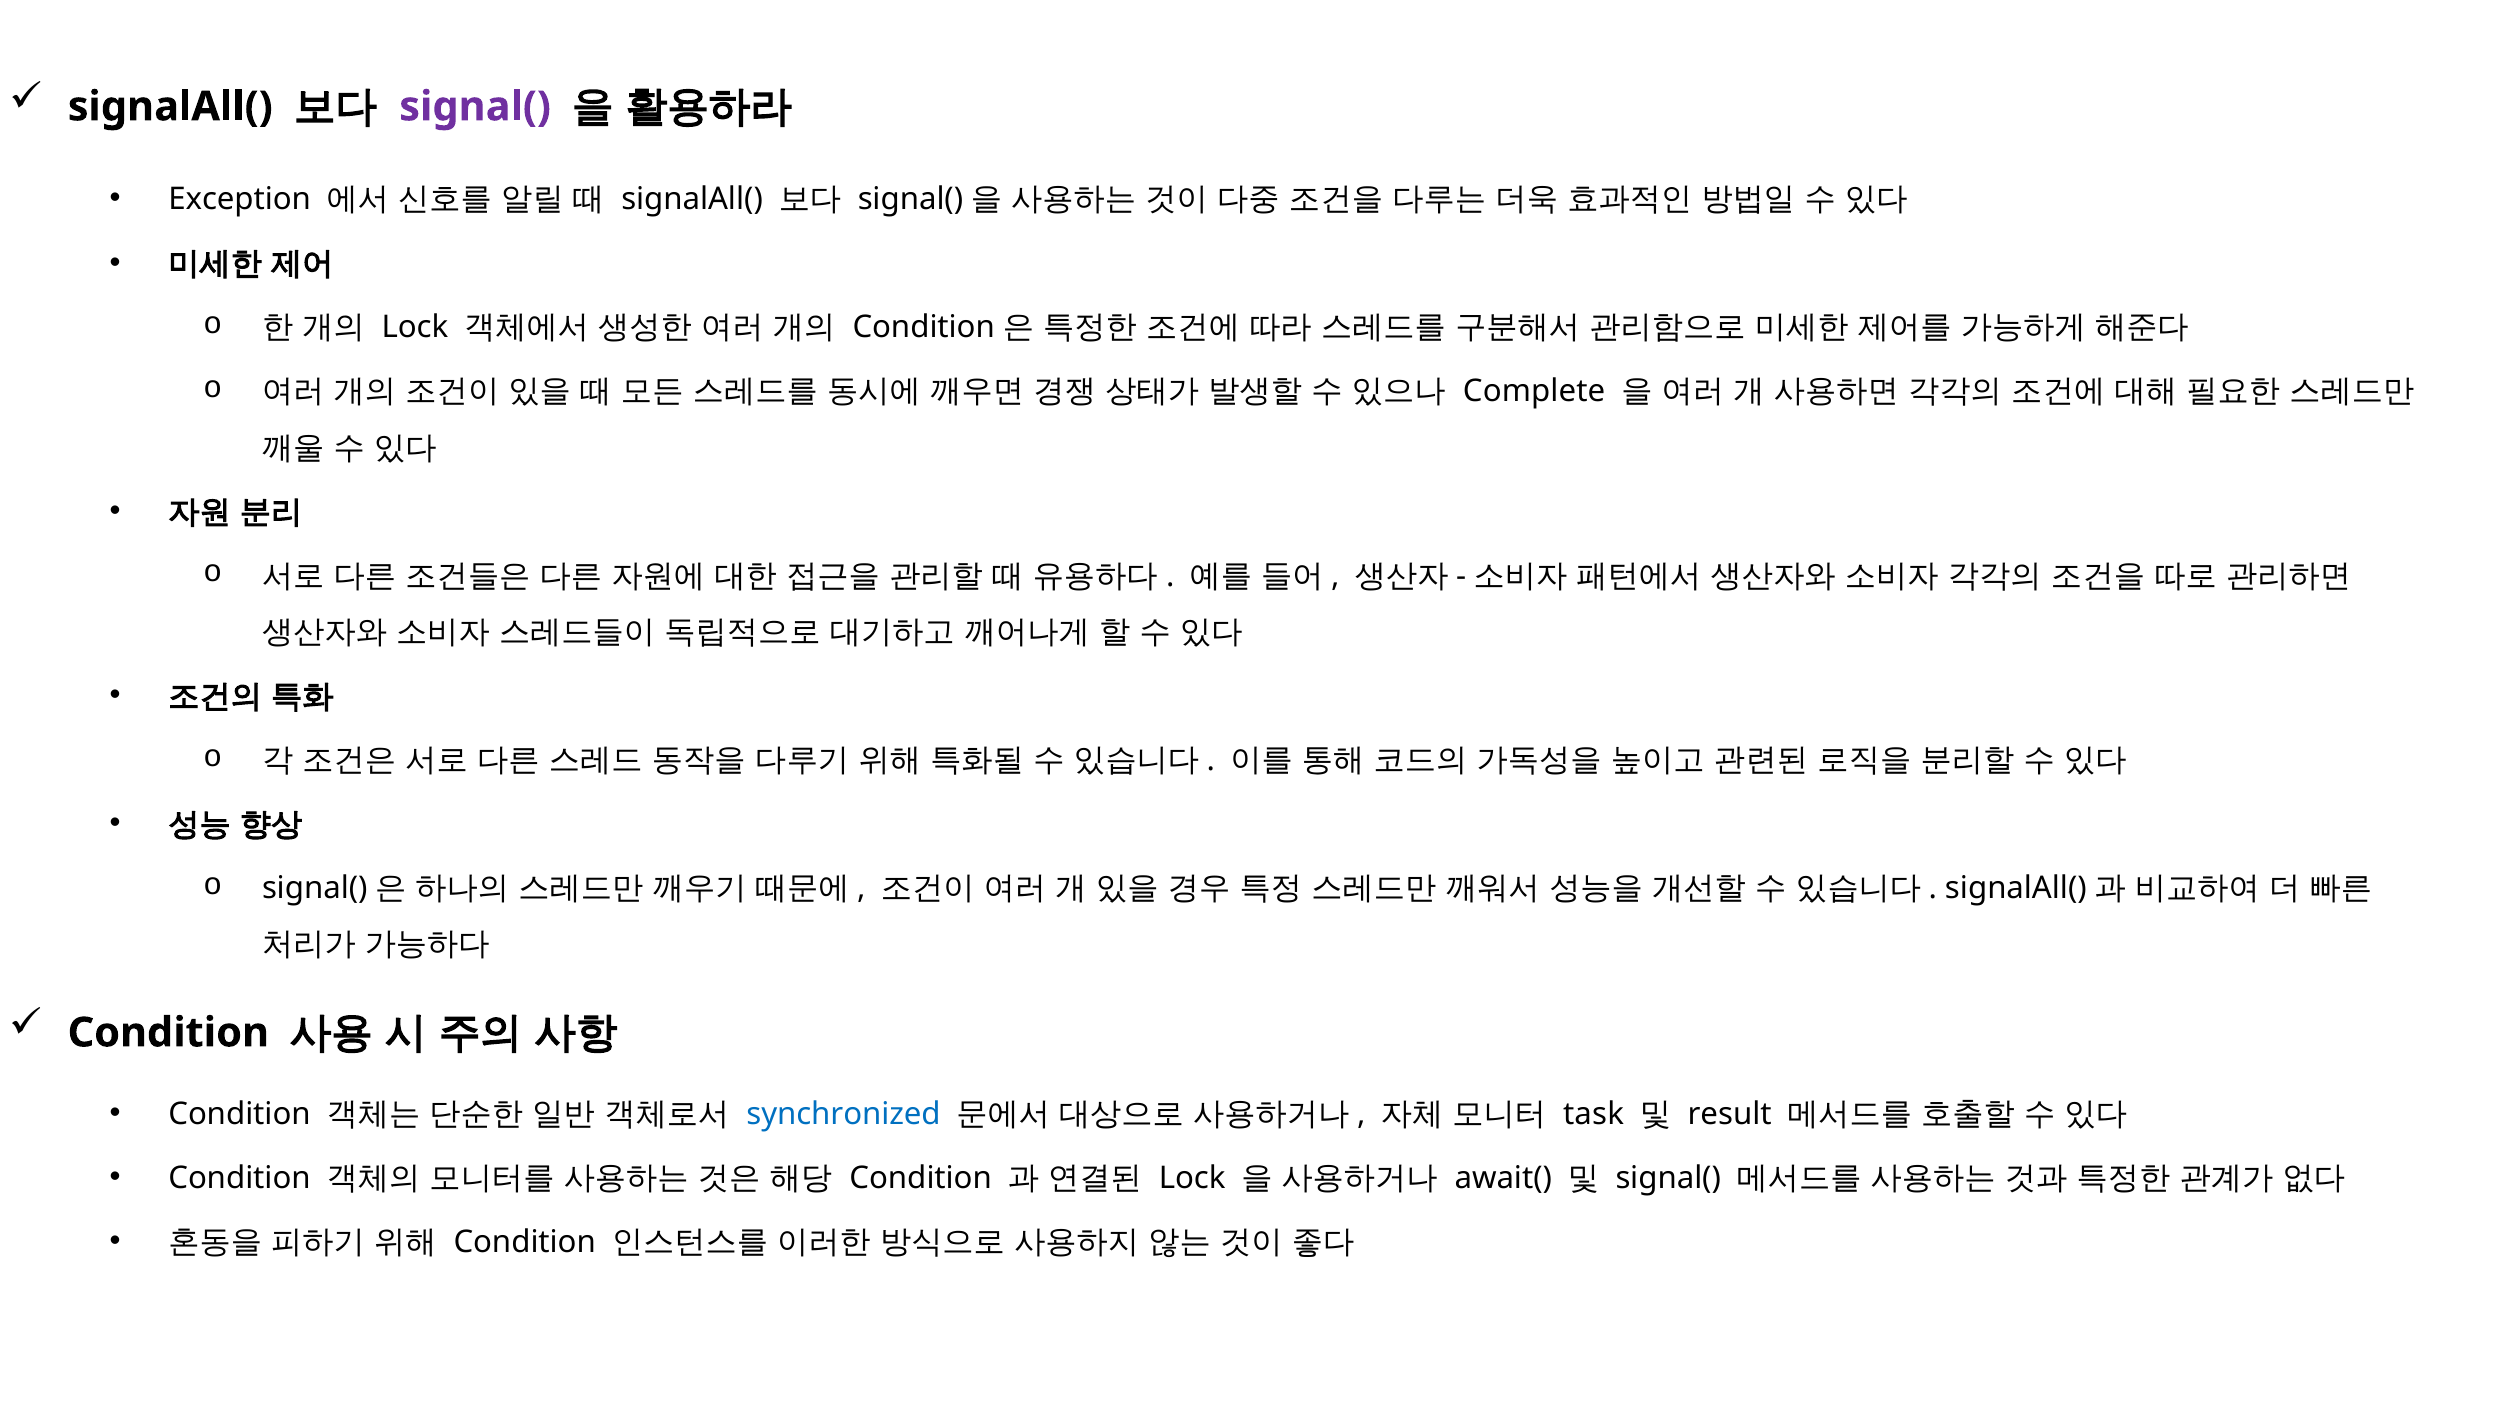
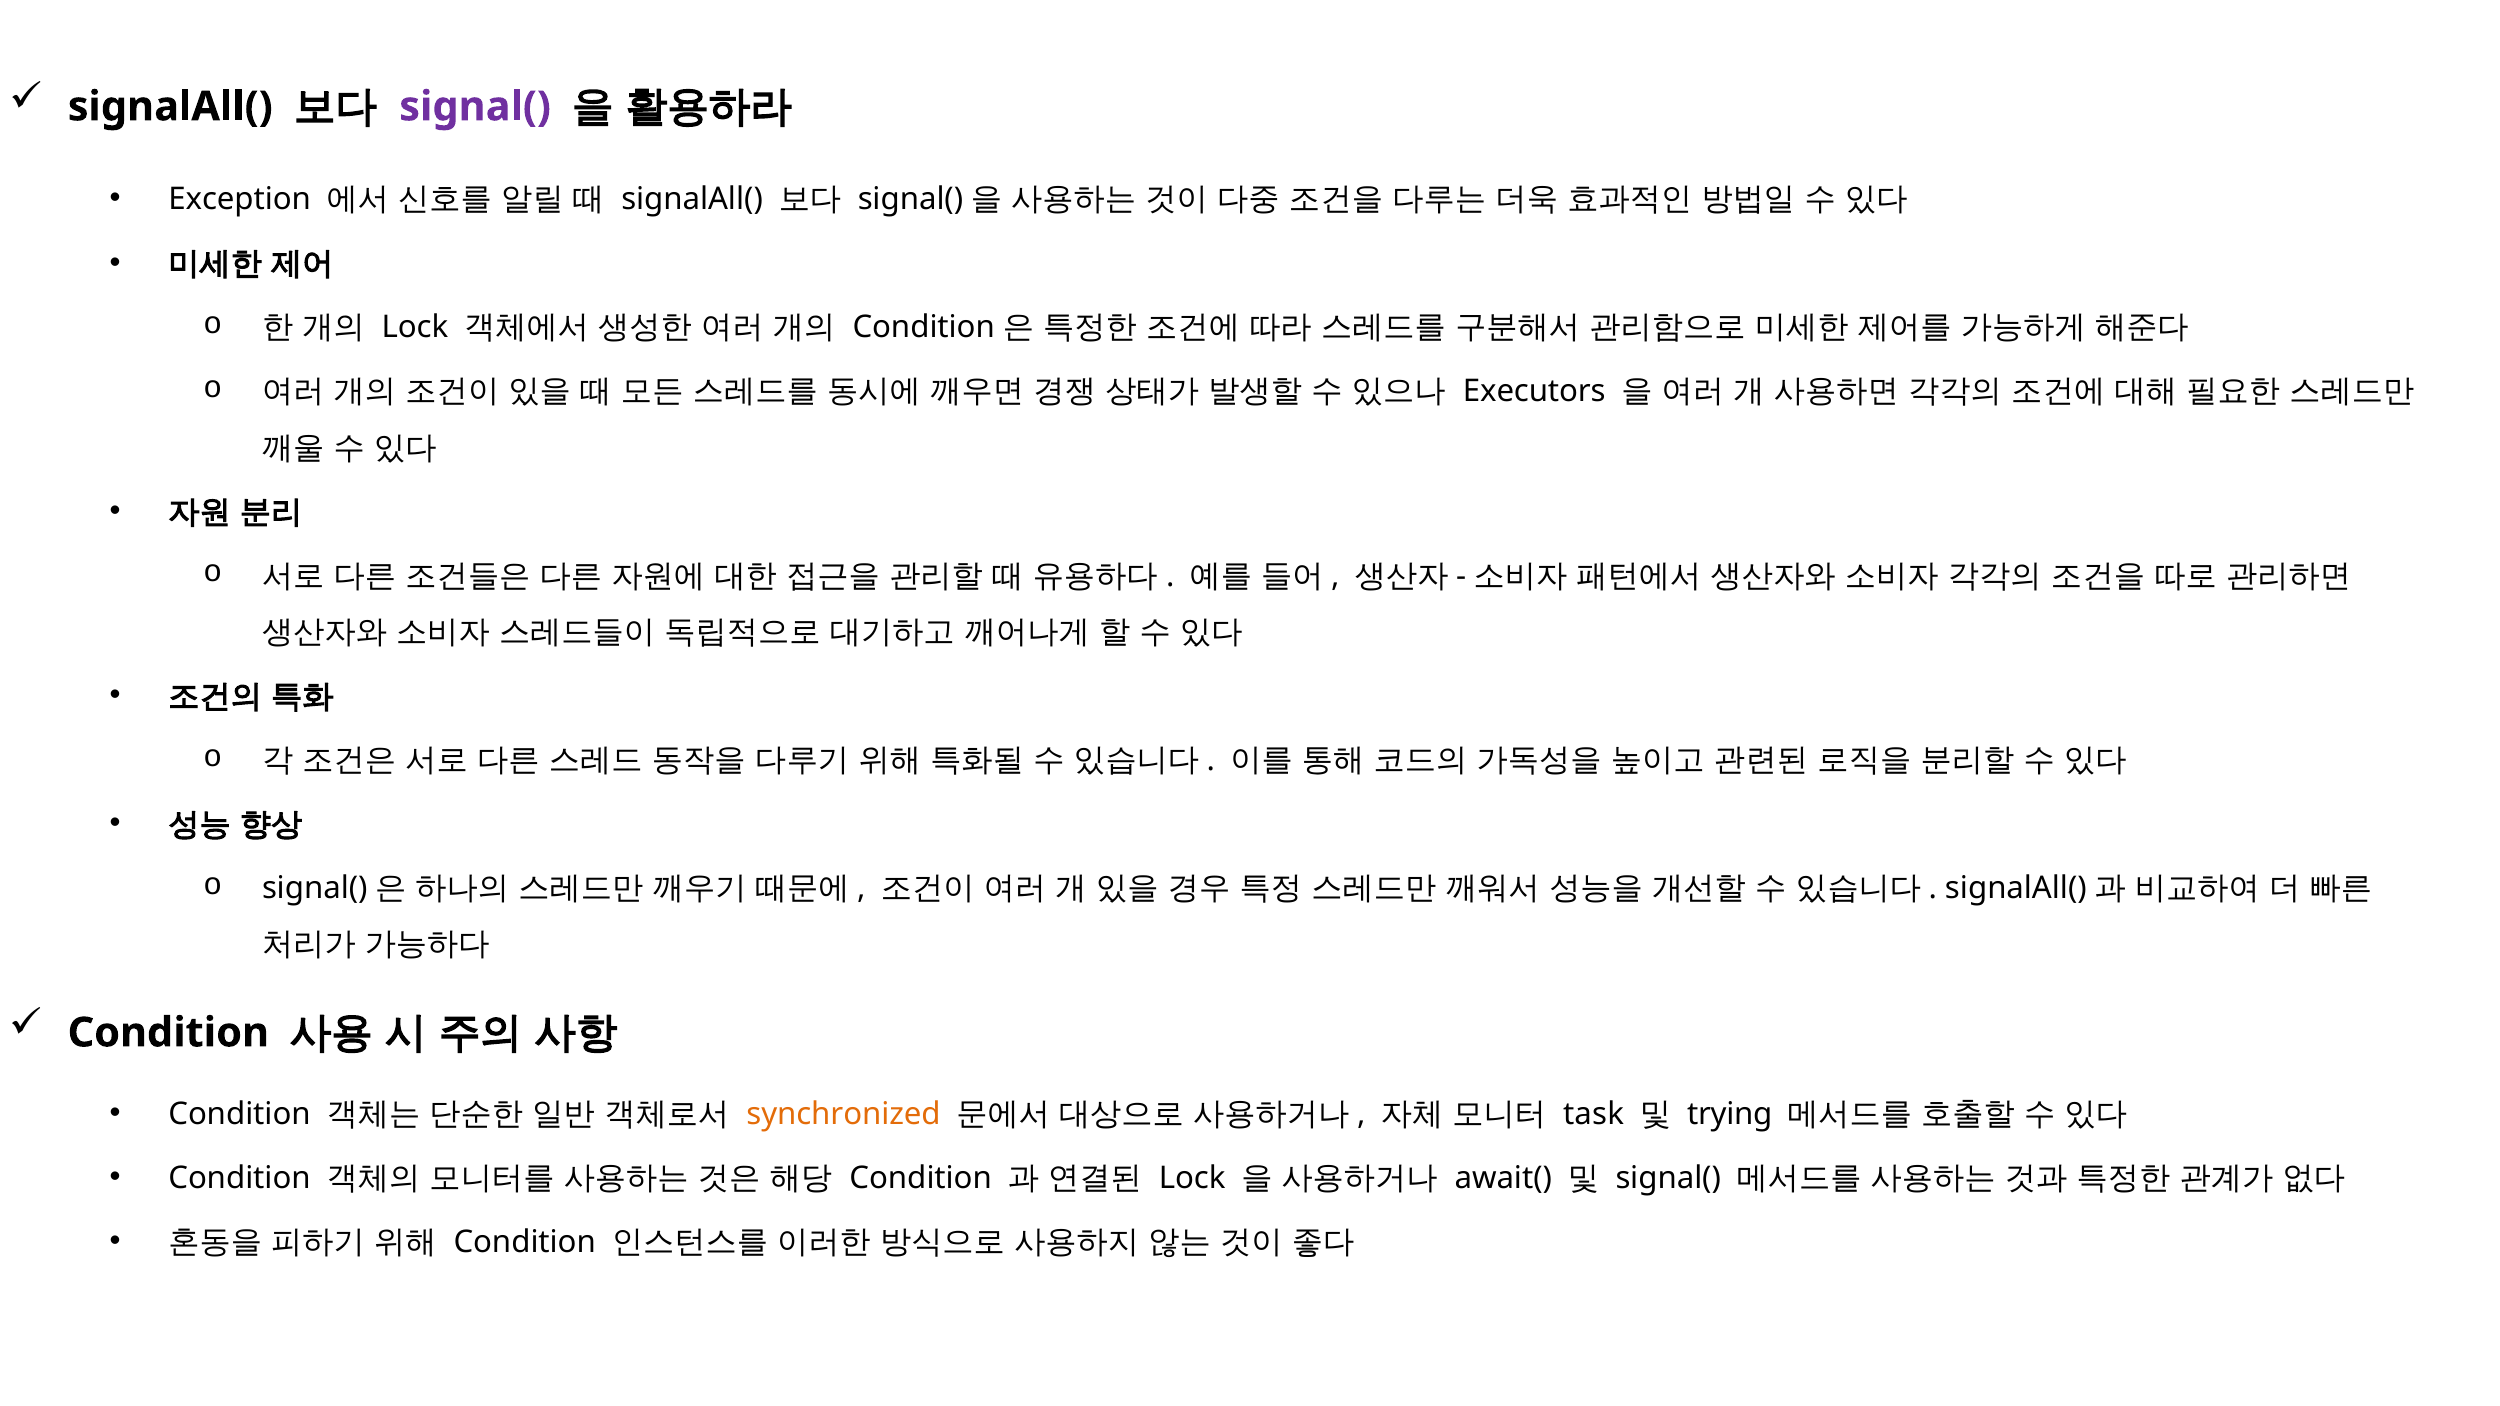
Complete: Complete -> Executors (1534, 392)
synchronized colour: blue -> orange (843, 1114)
result: result -> trying (1730, 1114)
